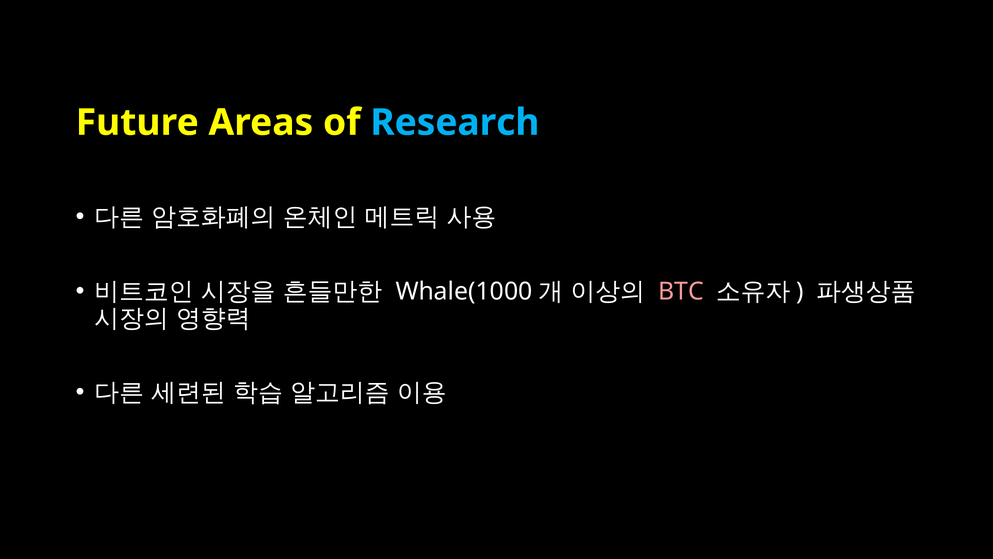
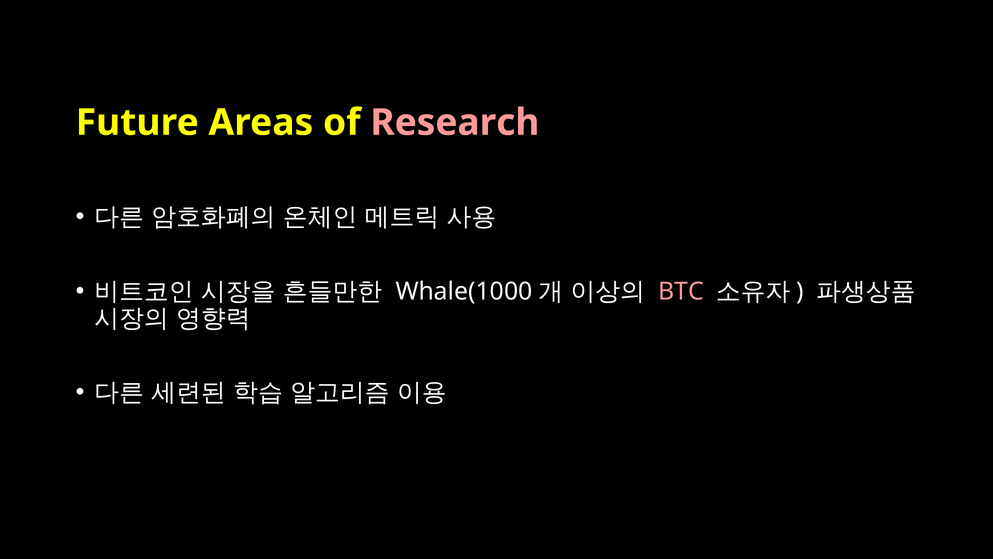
Research colour: light blue -> pink (455, 122)
